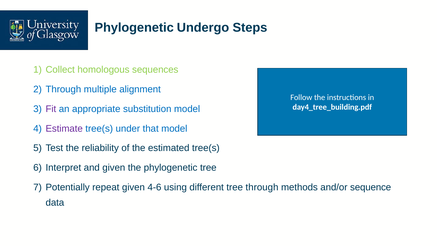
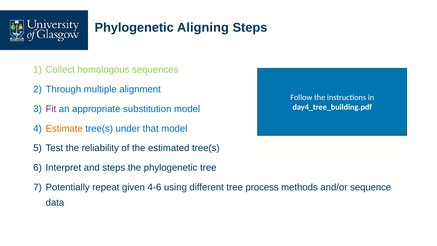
Undergo: Undergo -> Aligning (203, 28)
Estimate colour: purple -> orange (64, 128)
and given: given -> steps (114, 168)
tree through: through -> process (262, 187)
